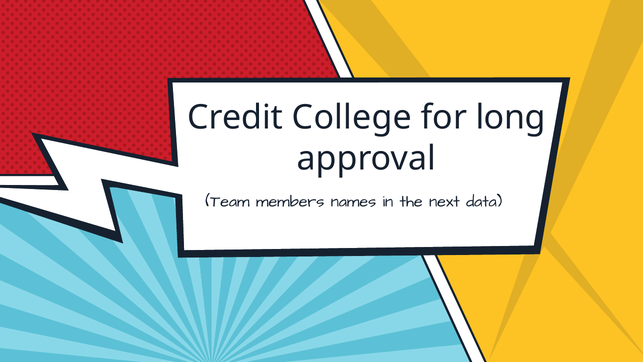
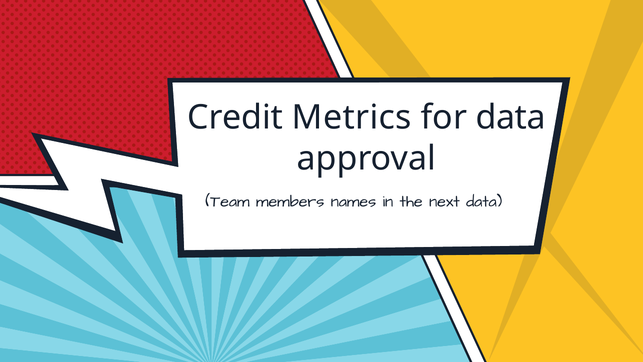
College: College -> Metrics (352, 118)
for long: long -> data (511, 118)
